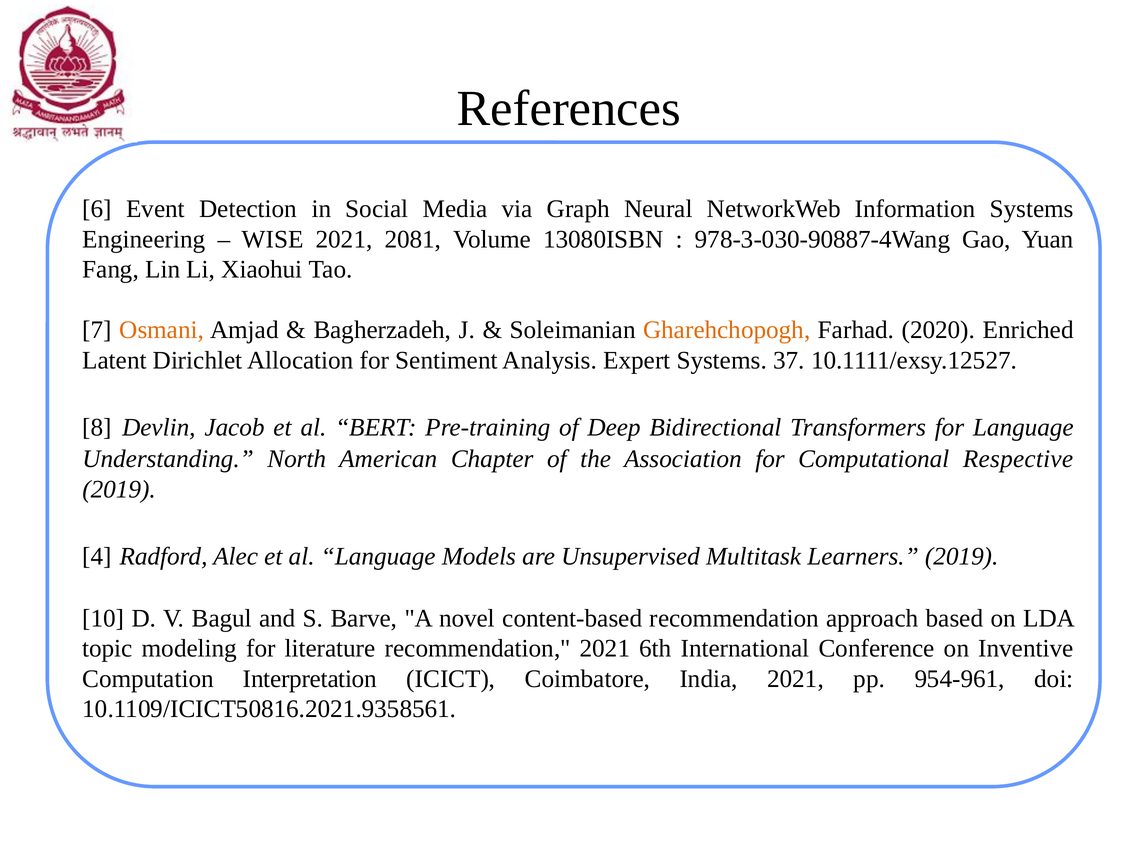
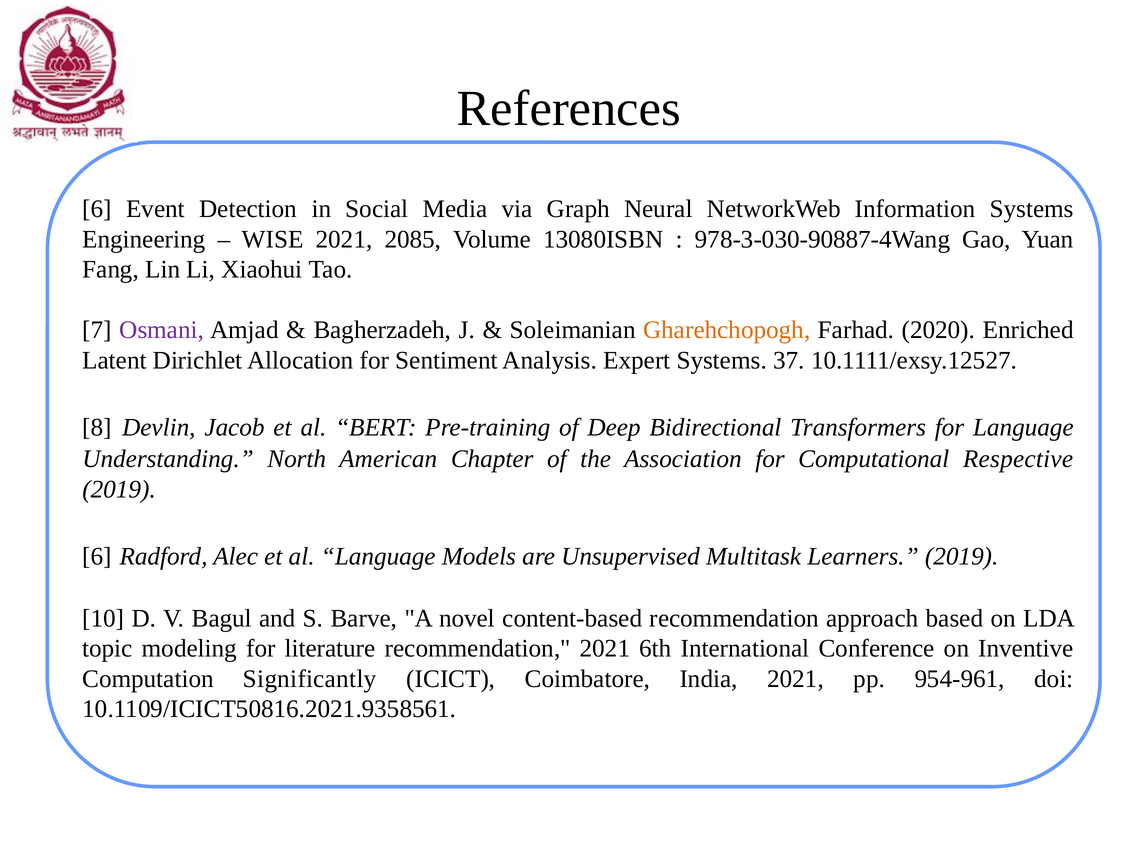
2081: 2081 -> 2085 (413, 239)
Osmani colour: orange -> purple (162, 330)
4: 4 -> 6 (97, 557)
Interpretation: Interpretation -> Significantly (310, 679)
